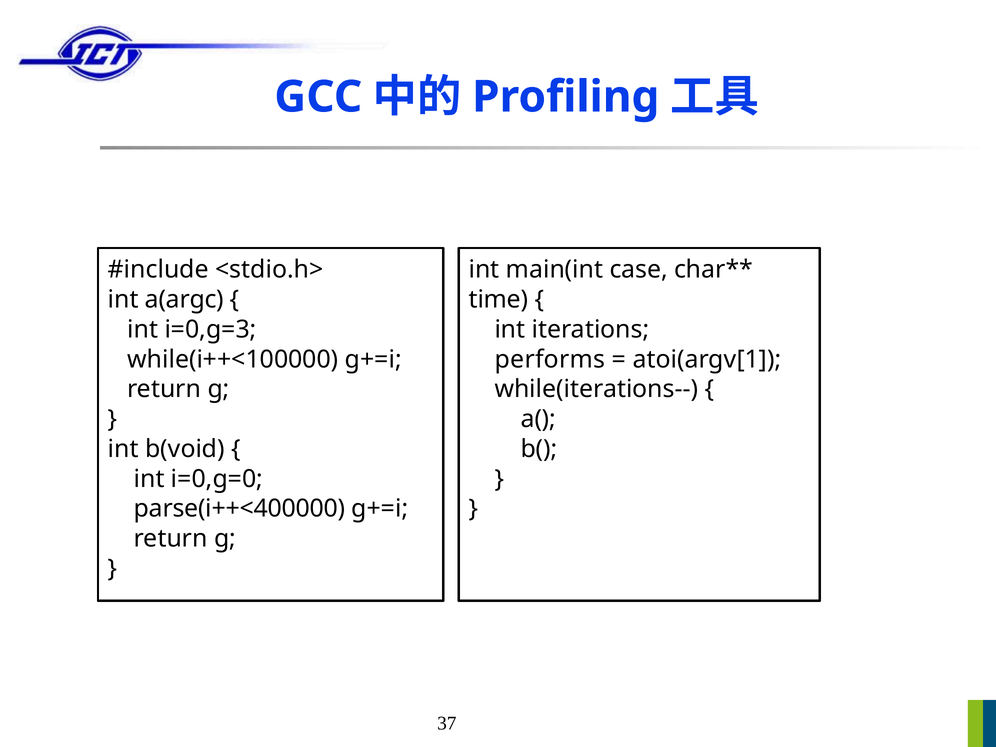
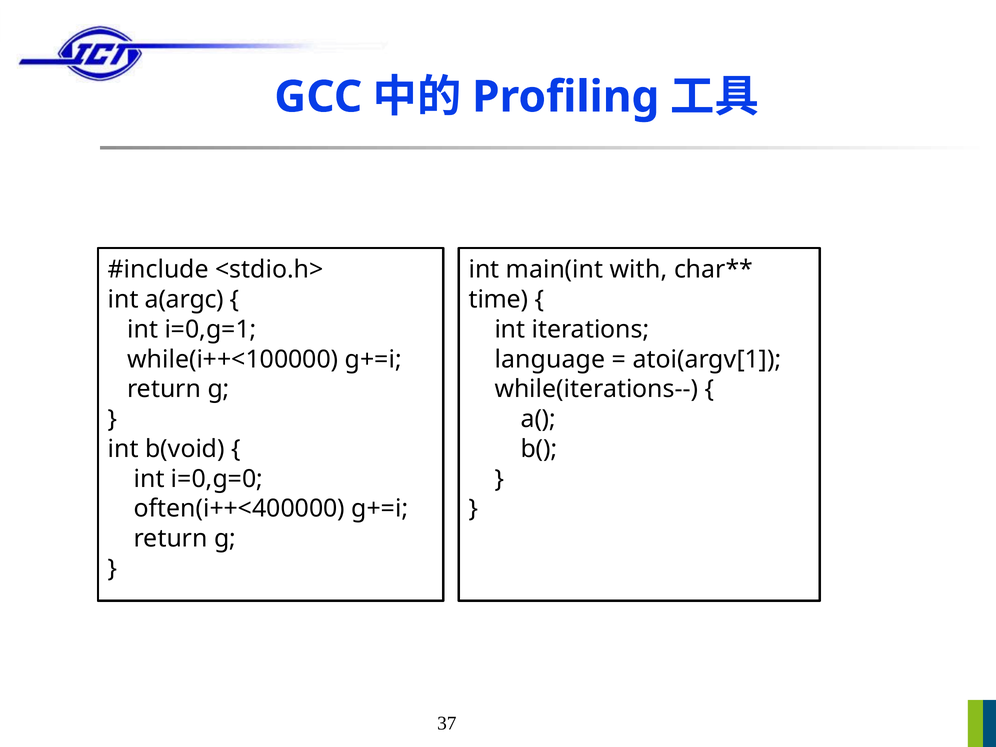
case: case -> with (638, 270)
i=0,g=3: i=0,g=3 -> i=0,g=1 (210, 329)
performs: performs -> language (550, 359)
parse(i++<400000: parse(i++<400000 -> often(i++<400000 (239, 509)
